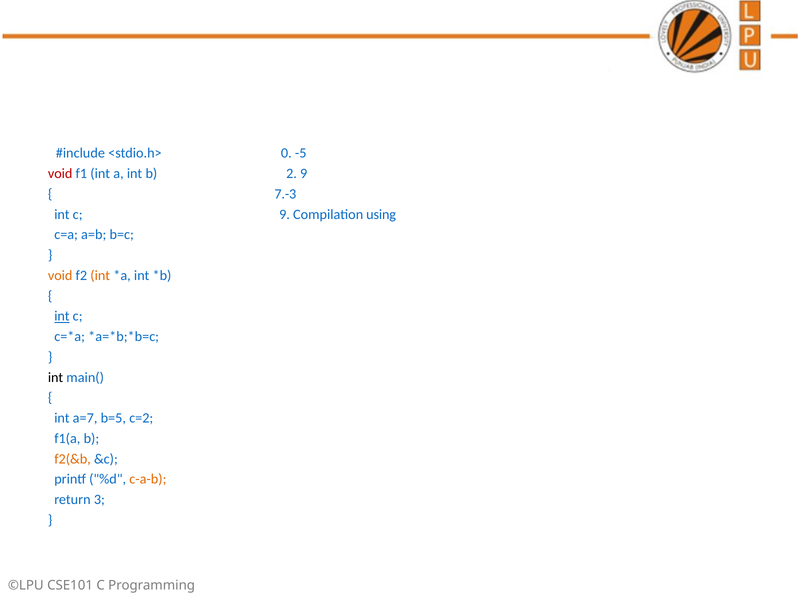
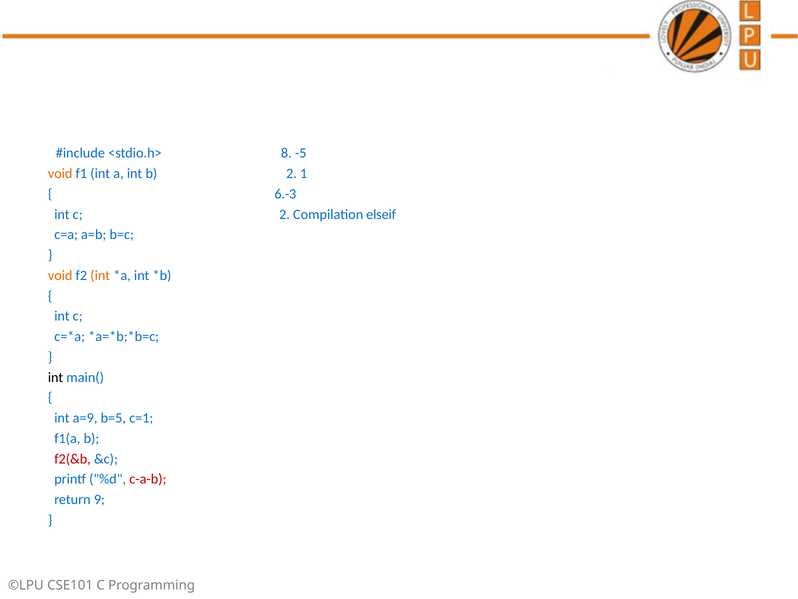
0: 0 -> 8 (286, 153)
void colour: red -> orange (60, 174)
2 9: 9 -> 1 (304, 174)
7.-3: 7.-3 -> 6.-3 (285, 194)
c 9: 9 -> 2 (285, 214)
using: using -> elseif (381, 214)
int underline: present -> none (62, 316)
a=7: a=7 -> a=9 (85, 418)
c=2: c=2 -> c=1 (141, 418)
f2(&b colour: orange -> red (73, 459)
c-a-b colour: orange -> red (148, 479)
3: 3 -> 9 (99, 499)
